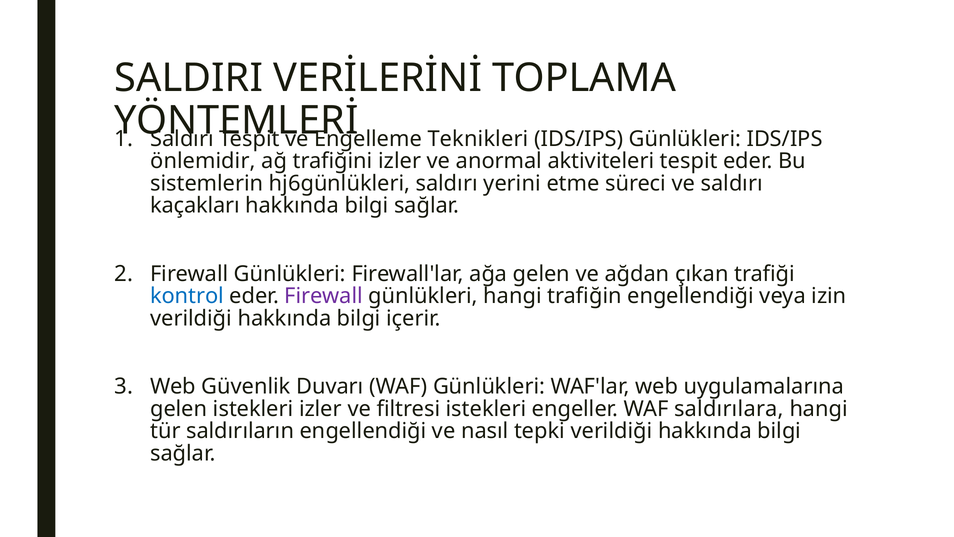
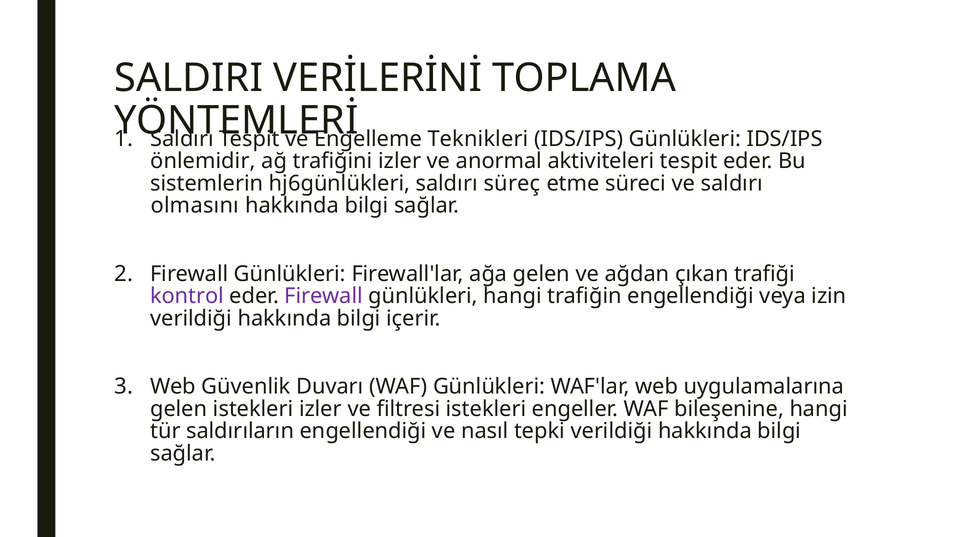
yerini: yerini -> süreç (512, 183)
kaçakları: kaçakları -> olmasını (195, 206)
kontrol colour: blue -> purple (187, 296)
saldırılara: saldırılara -> bileşenine (729, 409)
